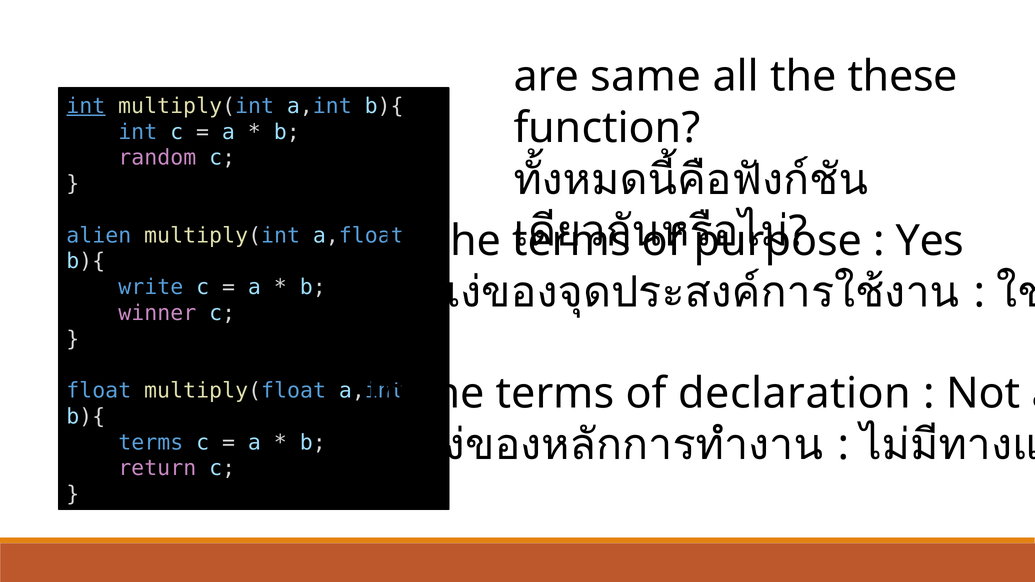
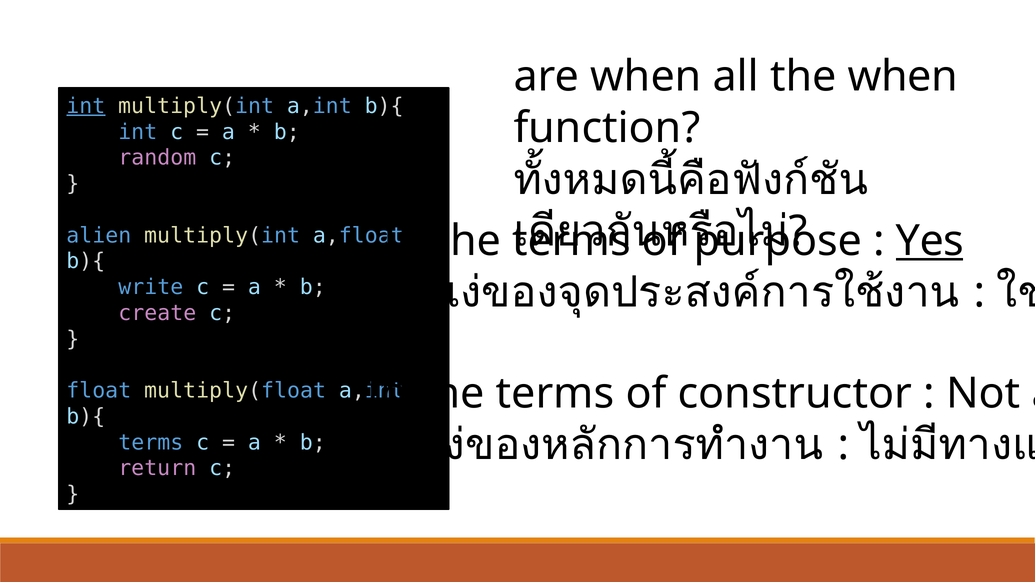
are same: same -> when (646, 76)
the these: these -> when (903, 76)
Yes underline: none -> present (930, 241)
winner: winner -> create (157, 313)
declaration: declaration -> constructor (795, 393)
